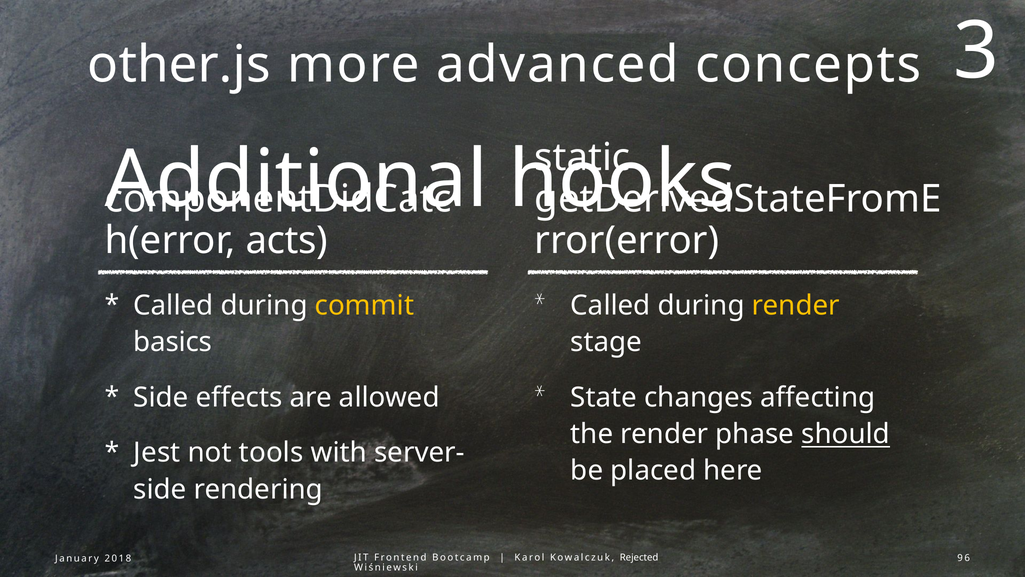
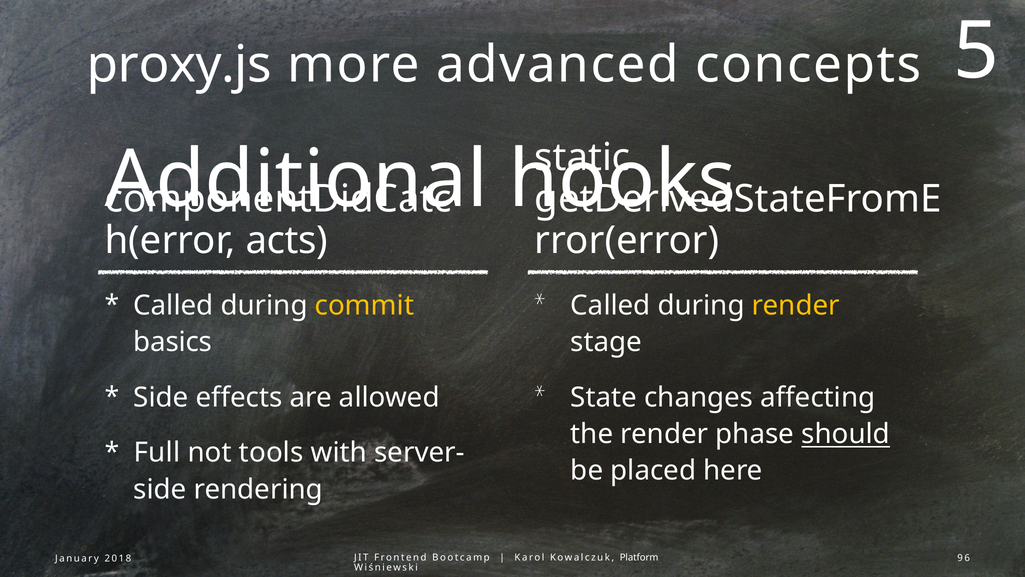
other.js: other.js -> proxy.js (179, 65)
3: 3 -> 5 (976, 51)
Jest: Jest -> Full (157, 452)
Rejected: Rejected -> Platform (639, 557)
